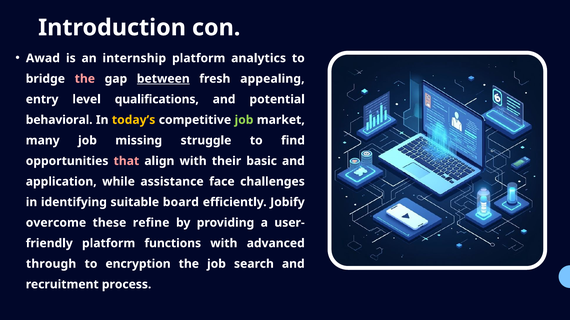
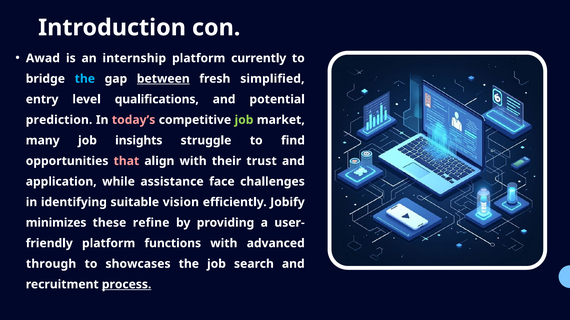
analytics: analytics -> currently (259, 58)
the colour: pink -> light blue (85, 79)
appealing: appealing -> simplified (272, 79)
behavioral: behavioral -> prediction (59, 120)
today’s colour: yellow -> pink (134, 120)
missing: missing -> insights (139, 141)
basic: basic -> trust (262, 161)
board: board -> vision (181, 203)
overcome: overcome -> minimizes (56, 223)
encryption: encryption -> showcases (138, 264)
process underline: none -> present (127, 285)
